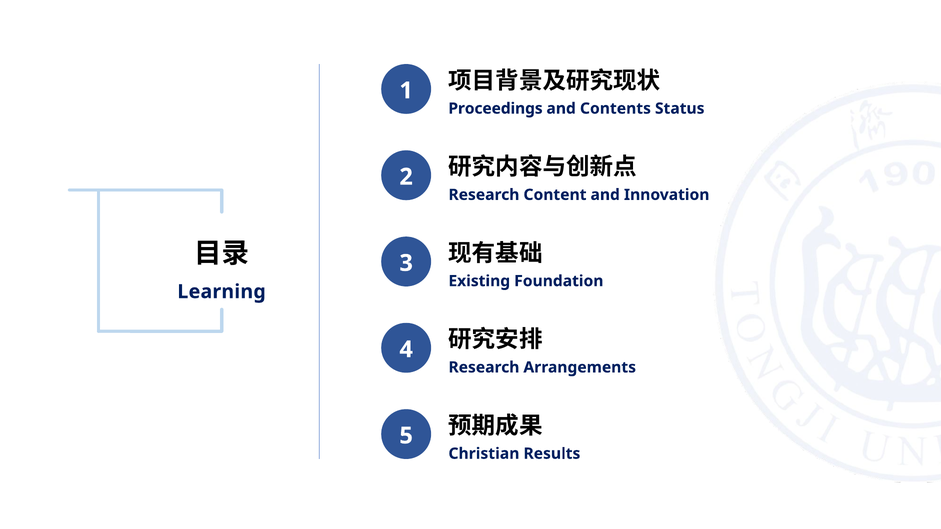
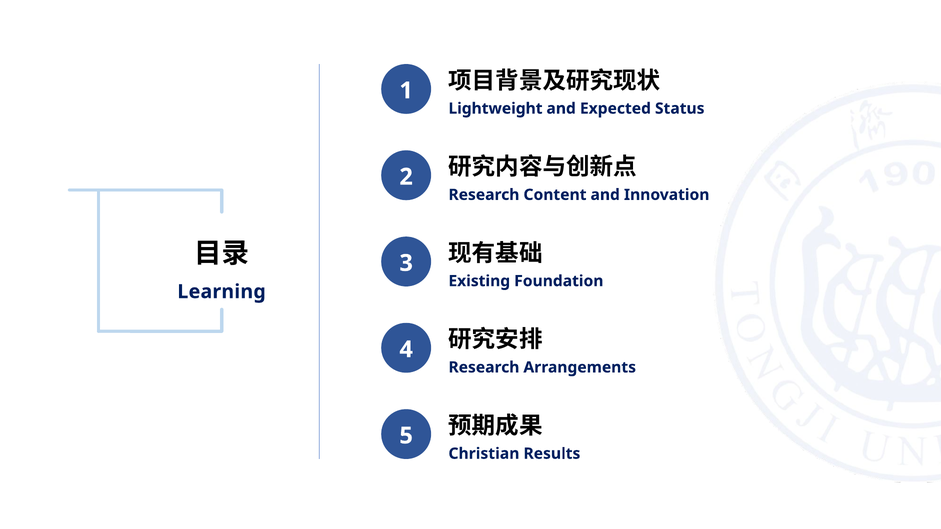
Proceedings: Proceedings -> Lightweight (495, 109)
Contents: Contents -> Expected (615, 109)
